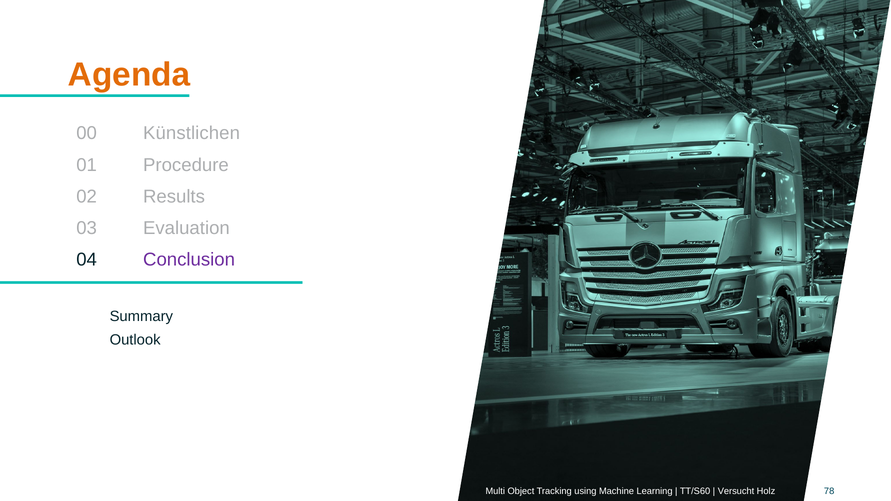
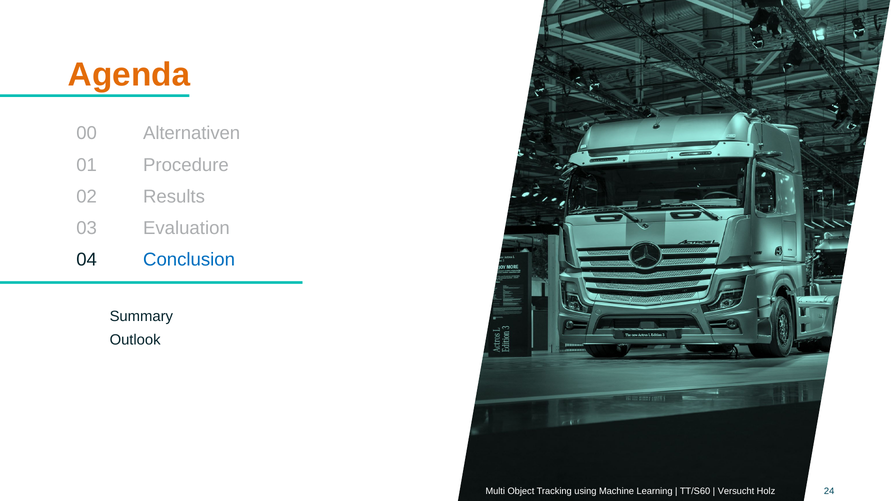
Künstlichen: Künstlichen -> Alternativen (192, 133)
Conclusion colour: purple -> blue (189, 260)
78: 78 -> 24 (829, 491)
